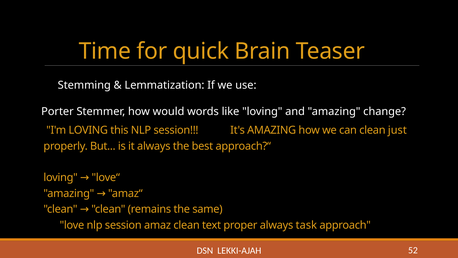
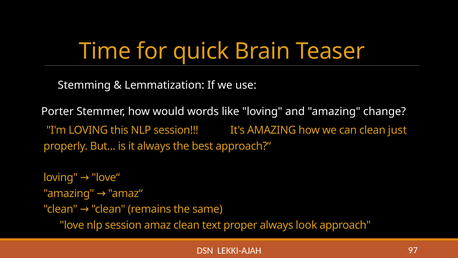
task: task -> look (306, 225)
52: 52 -> 97 (413, 250)
